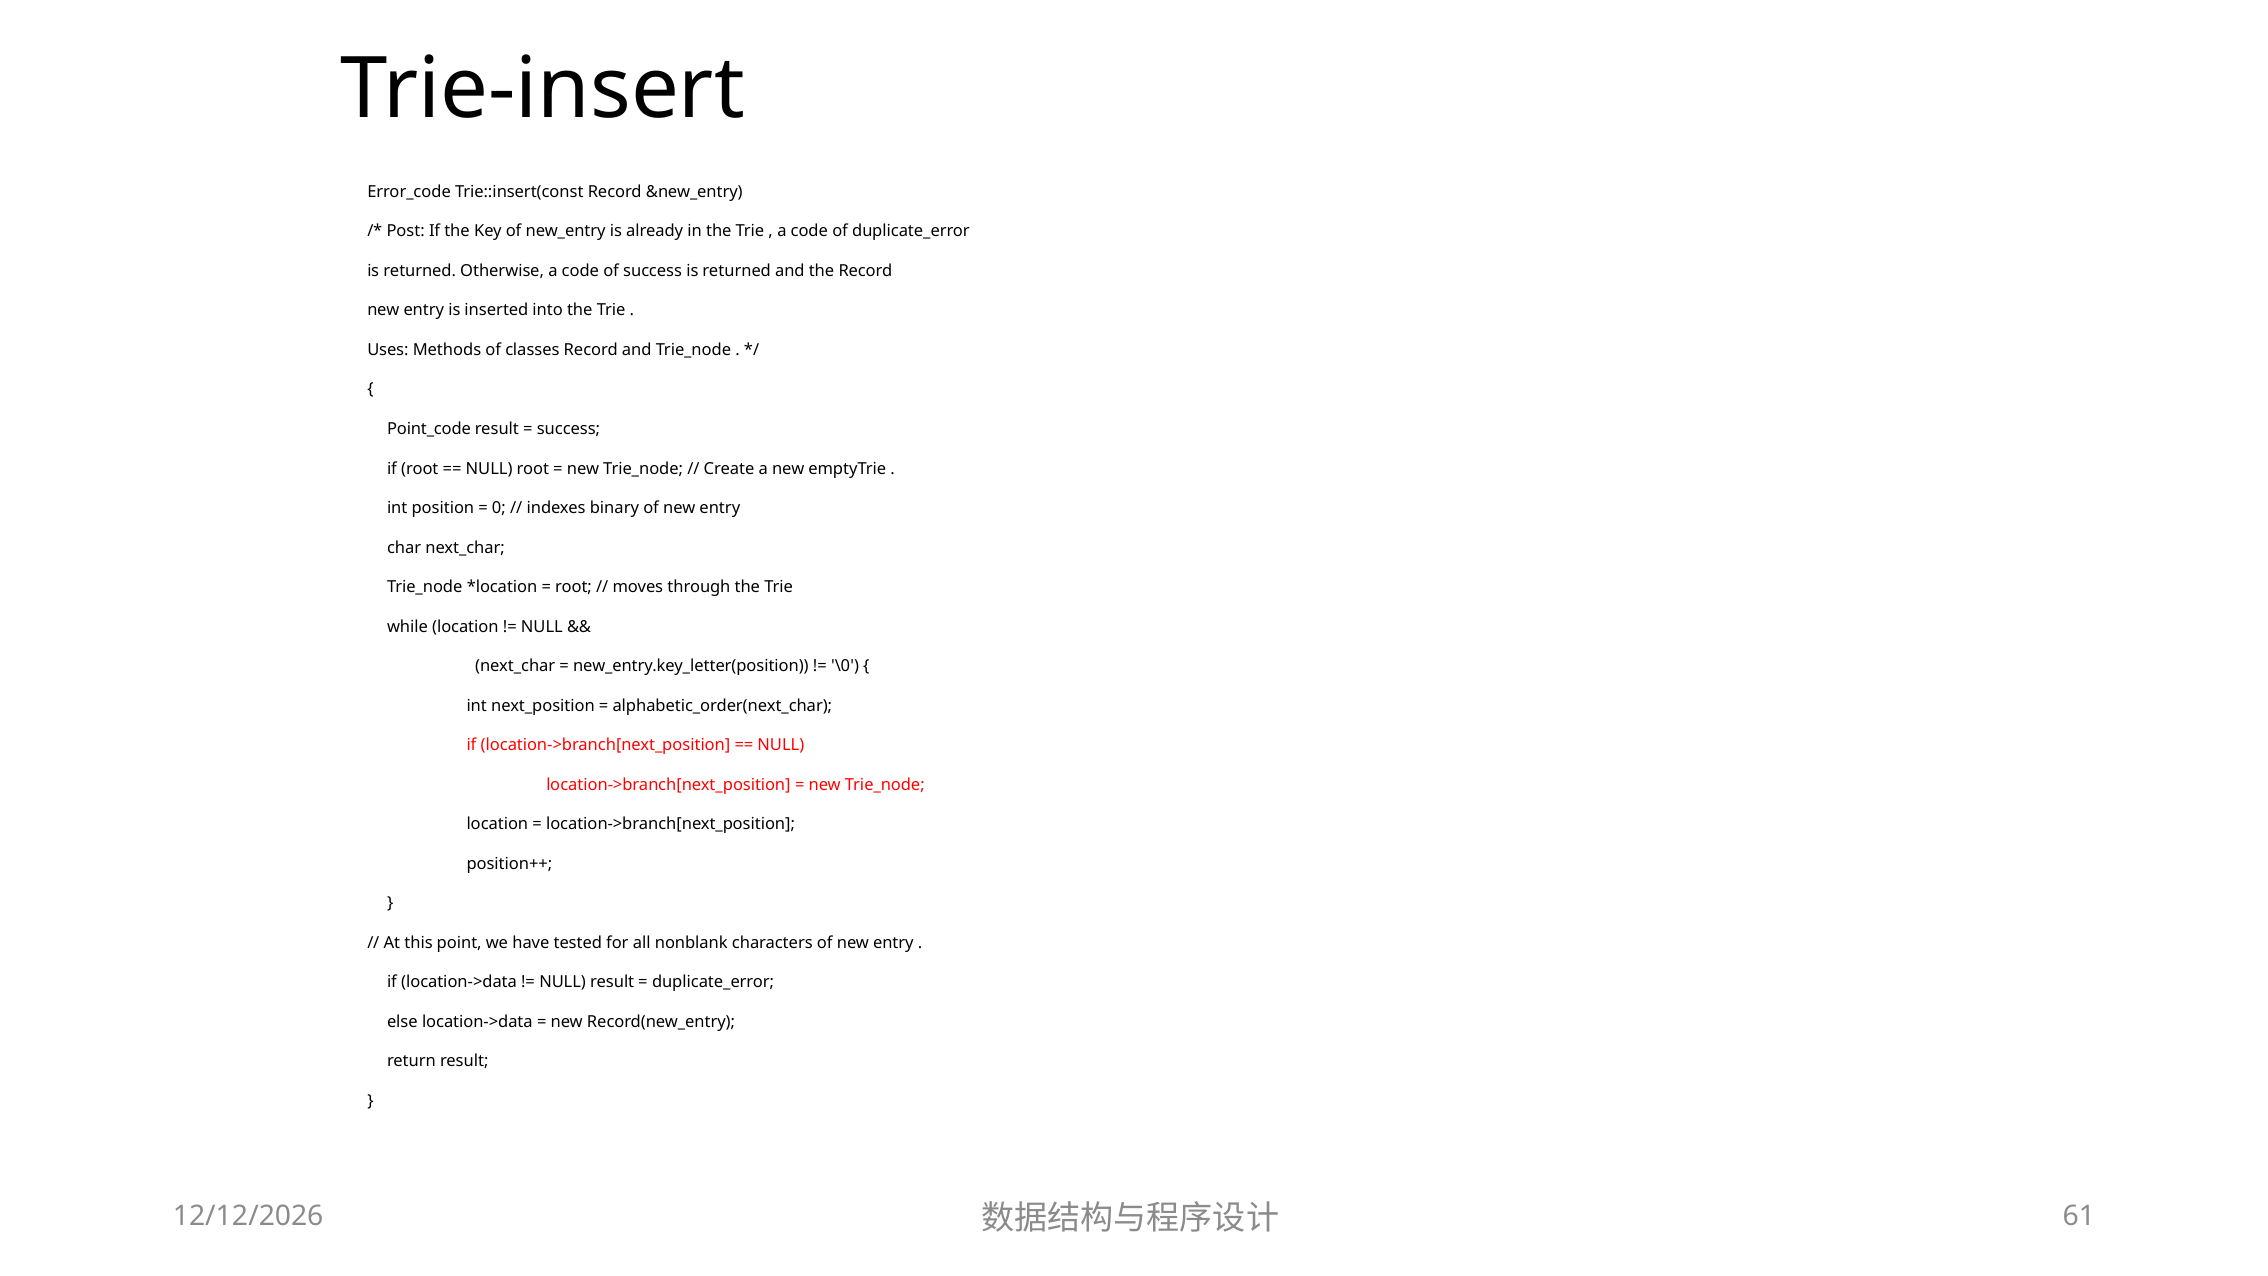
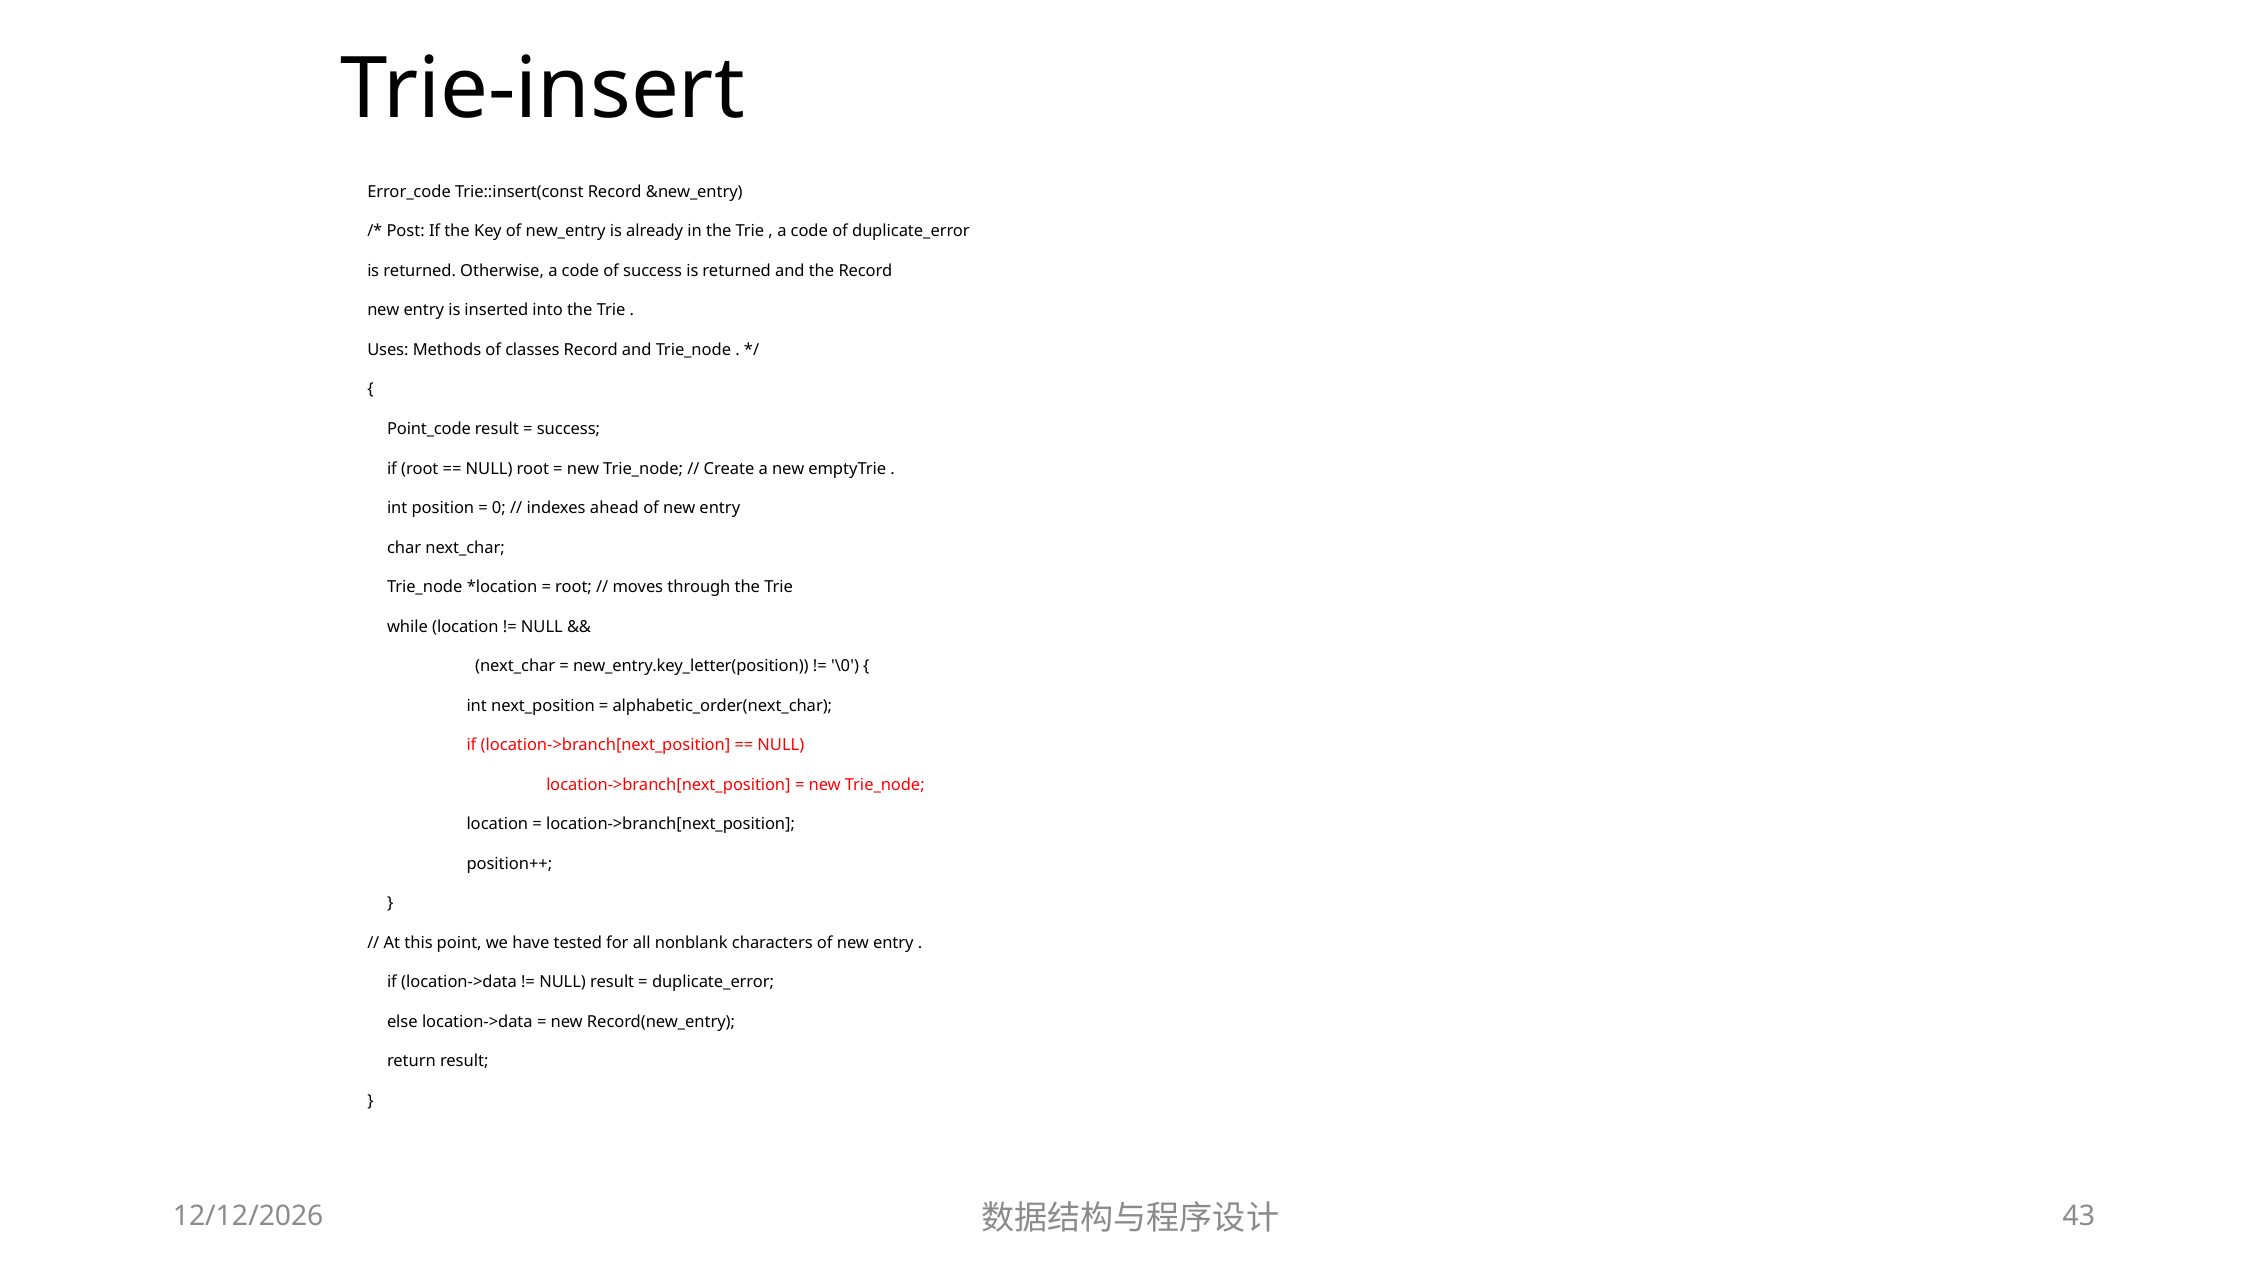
binary: binary -> ahead (614, 508)
61: 61 -> 43 (2079, 1216)
